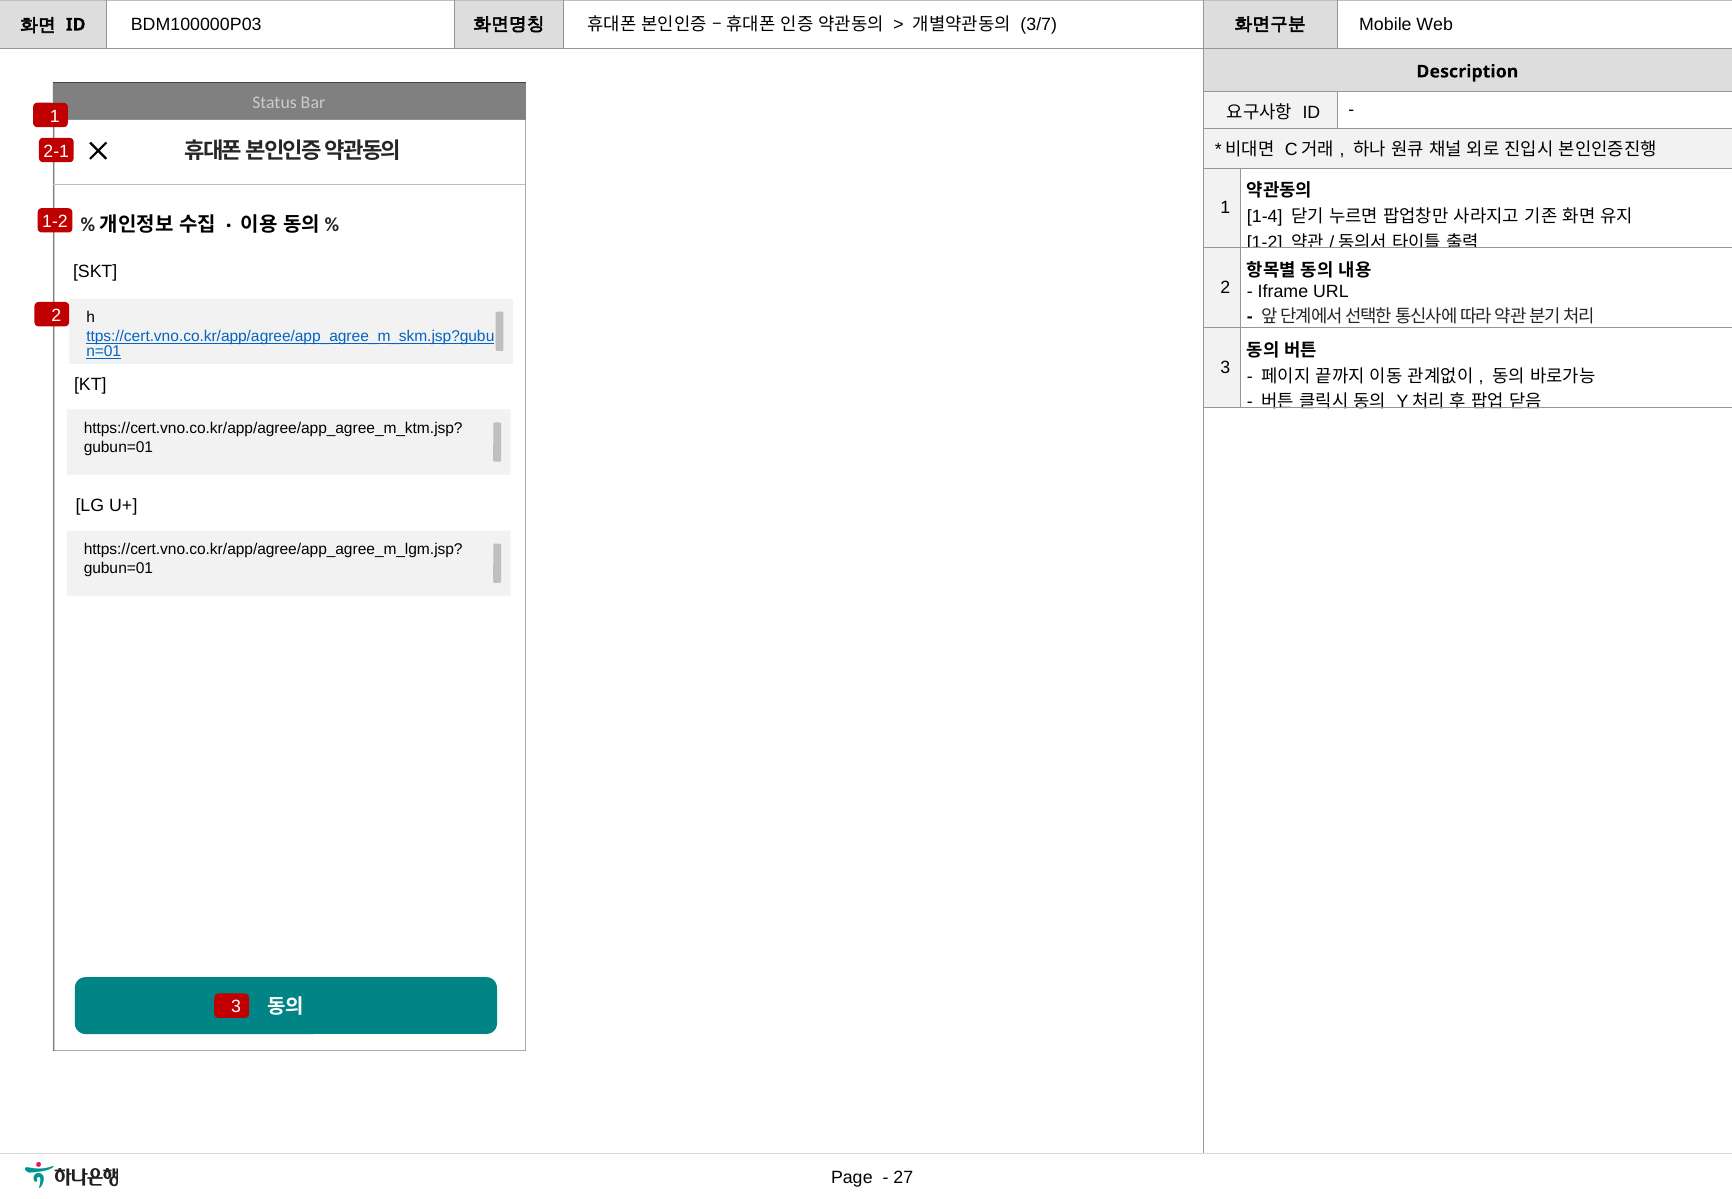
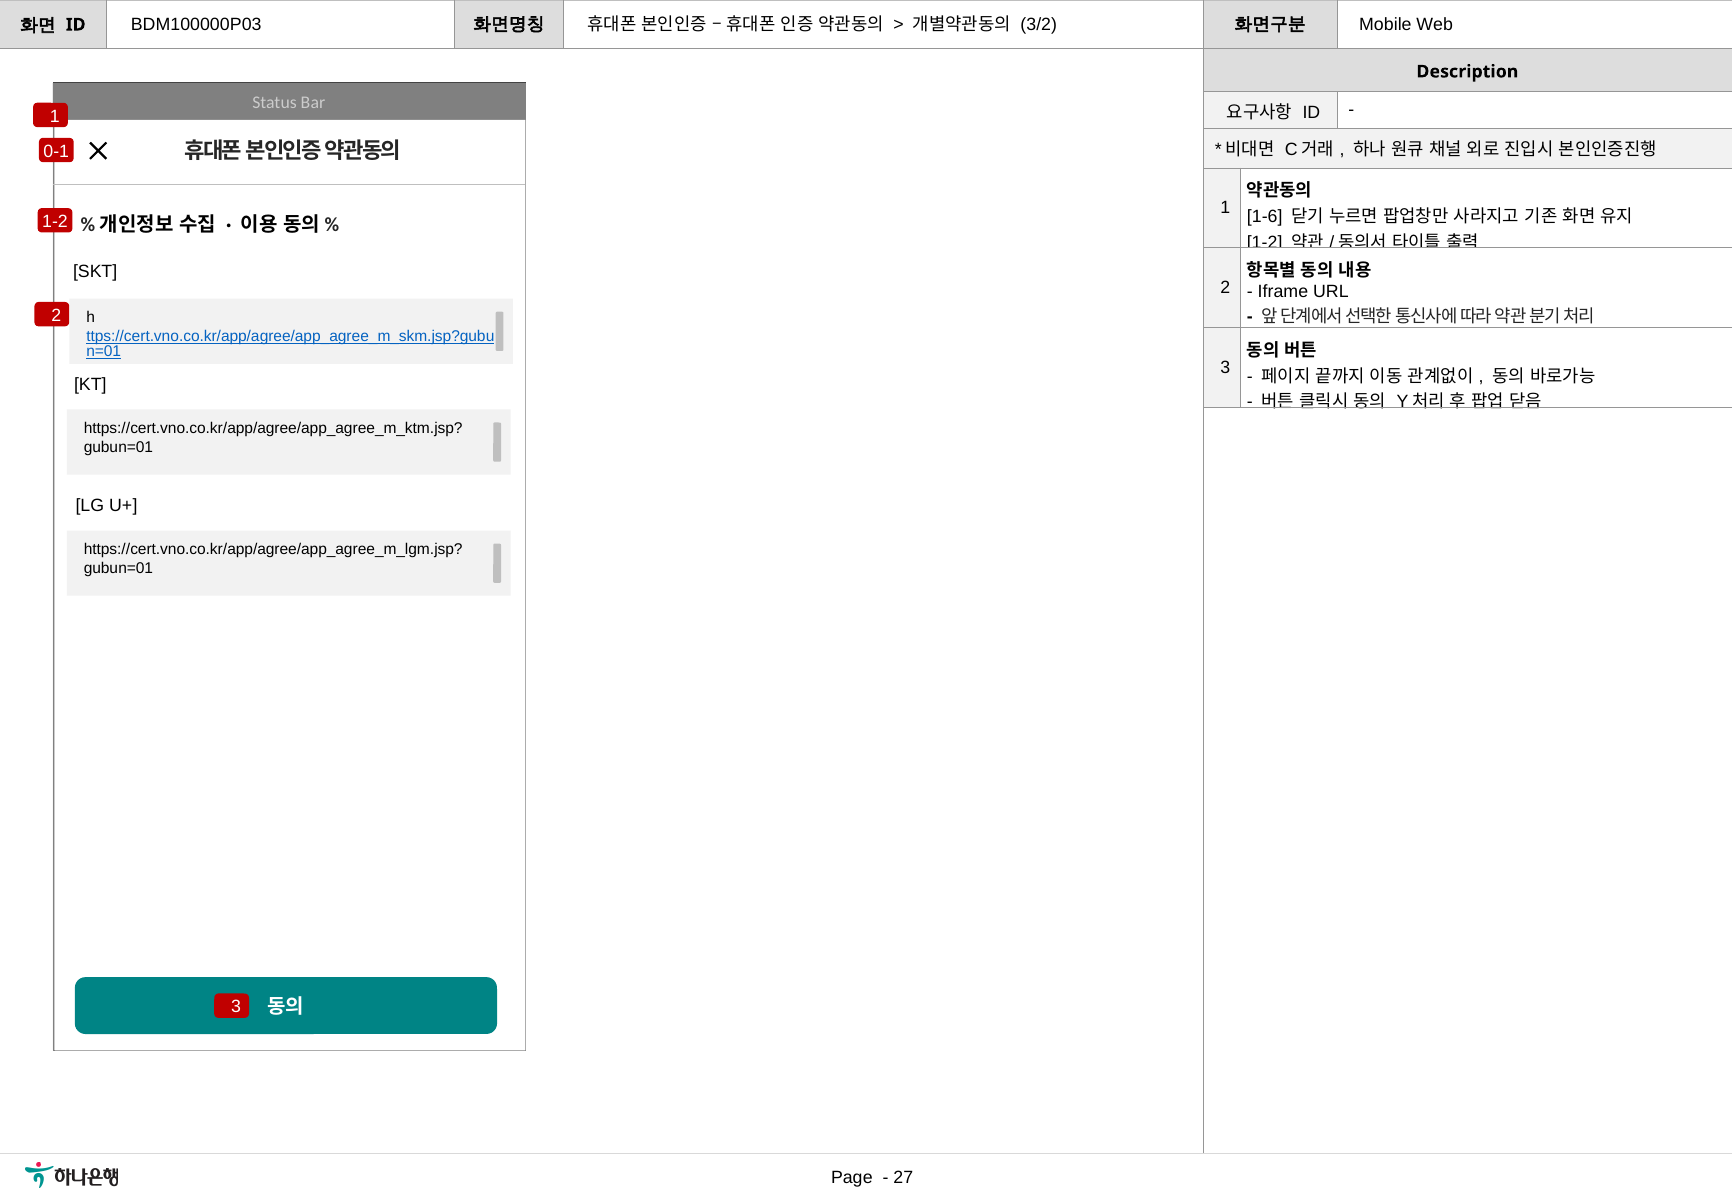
3/7: 3/7 -> 3/2 (1039, 24)
2-1: 2-1 -> 0-1 (56, 151)
1-4: 1-4 -> 1-6 (1265, 217)
